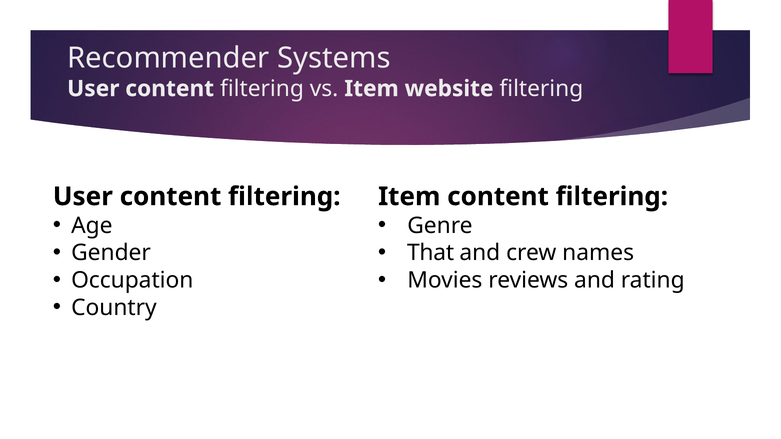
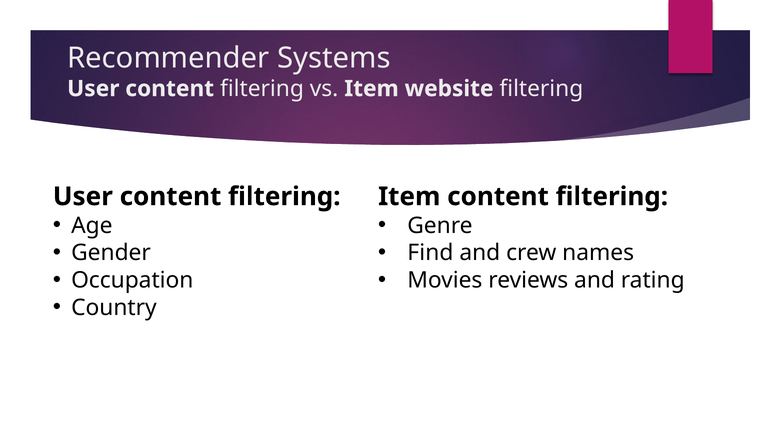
That: That -> Find (430, 253)
